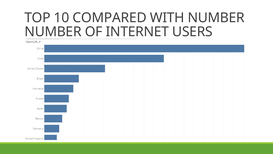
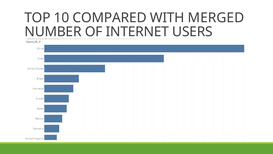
WITH NUMBER: NUMBER -> MERGED (216, 18)
